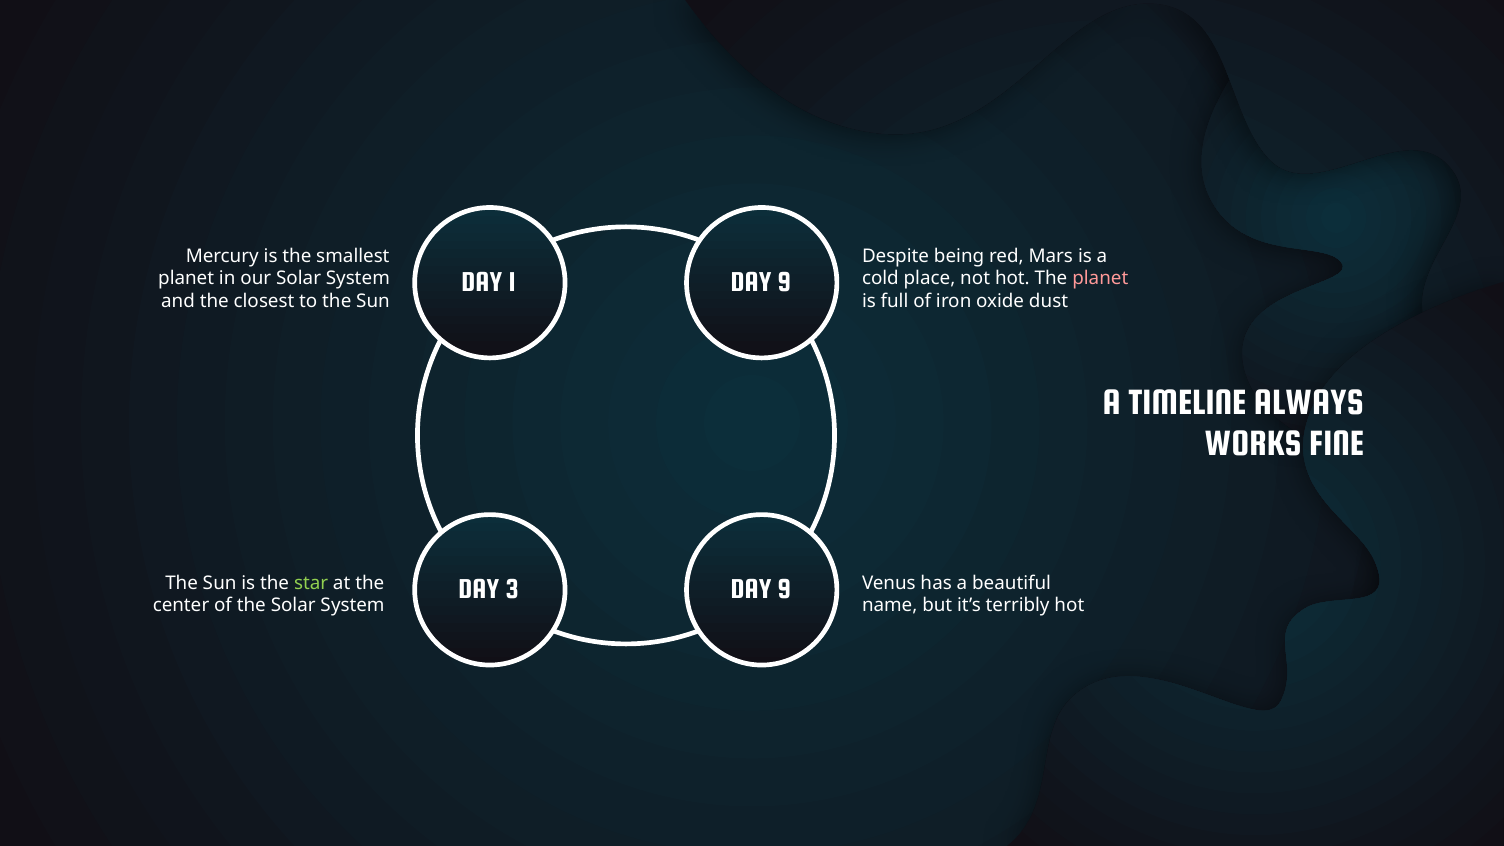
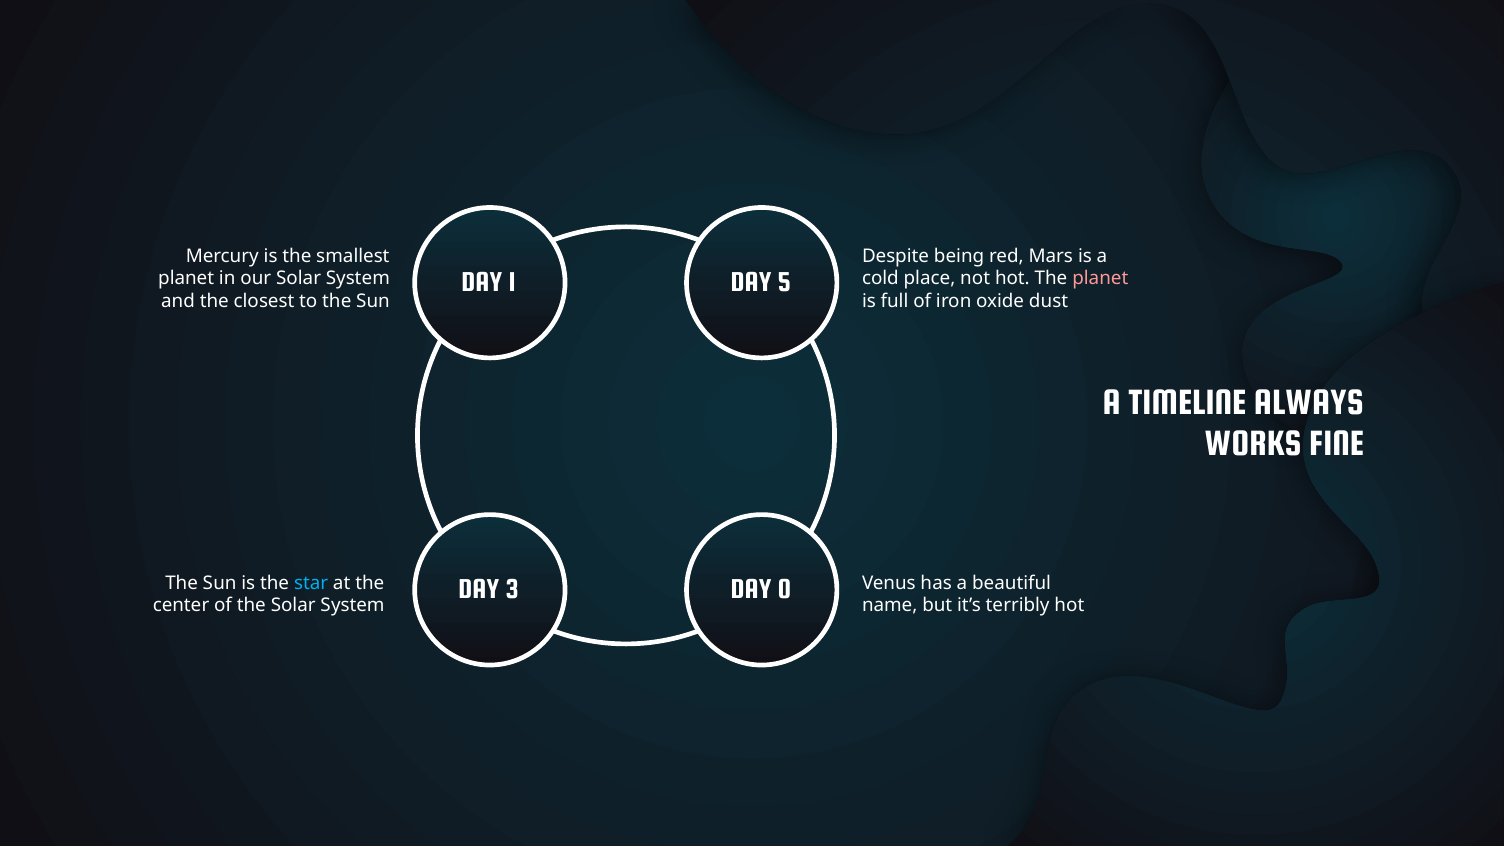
1 DAY 9: 9 -> 5 (784, 282)
3 DAY 9: 9 -> 0 (784, 588)
star colour: light green -> light blue (311, 583)
